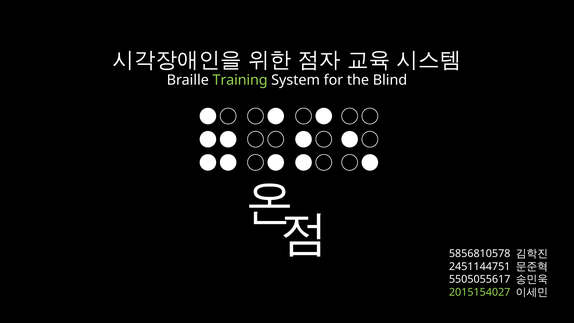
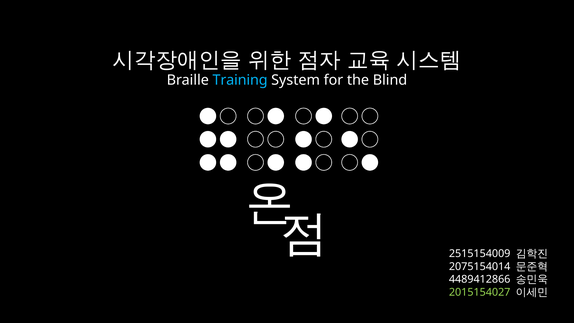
Training colour: light green -> light blue (240, 80)
5856810578: 5856810578 -> 2515154009 (480, 253)
2451144751: 2451144751 -> 2075154014 (480, 266)
5505055617: 5505055617 -> 4489412866 (480, 279)
